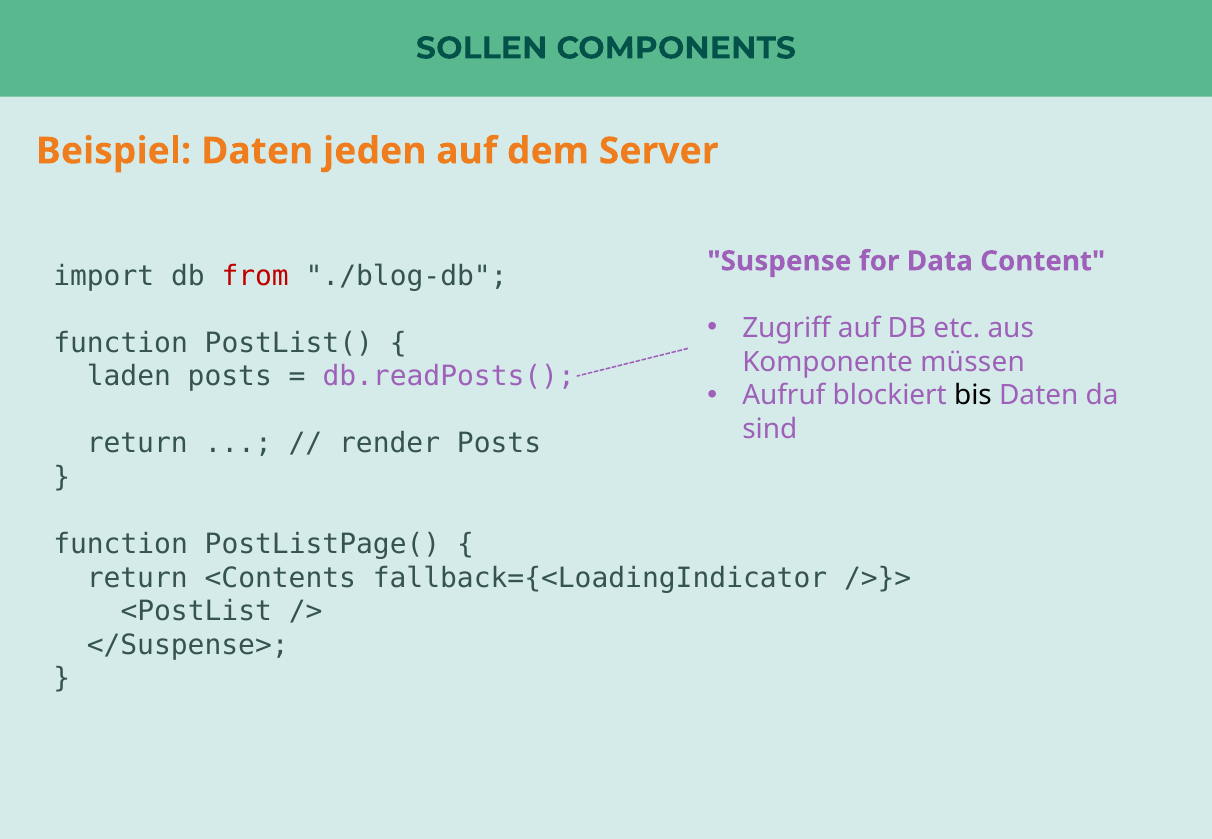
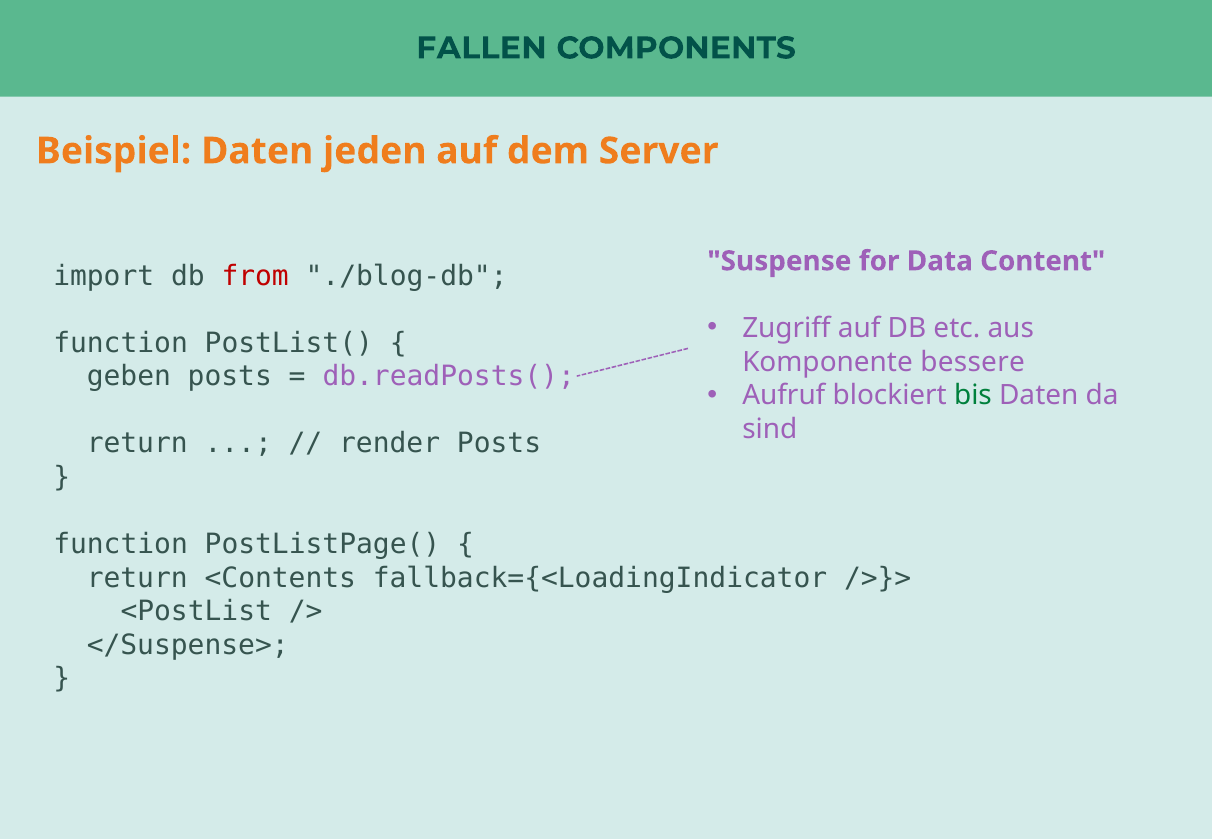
SOLLEN: SOLLEN -> FALLEN (482, 48)
müssen: müssen -> bessere (973, 362)
laden: laden -> geben (129, 377)
bis colour: black -> green (973, 395)
